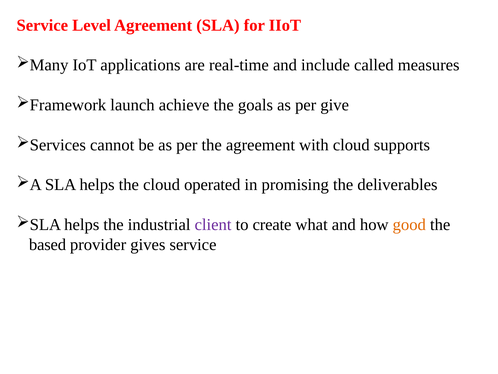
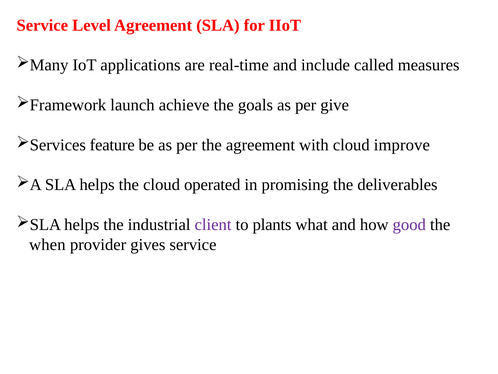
cannot: cannot -> feature (112, 145)
supports: supports -> improve (402, 145)
create: create -> plants (272, 224)
good colour: orange -> purple (409, 224)
based: based -> when (47, 244)
